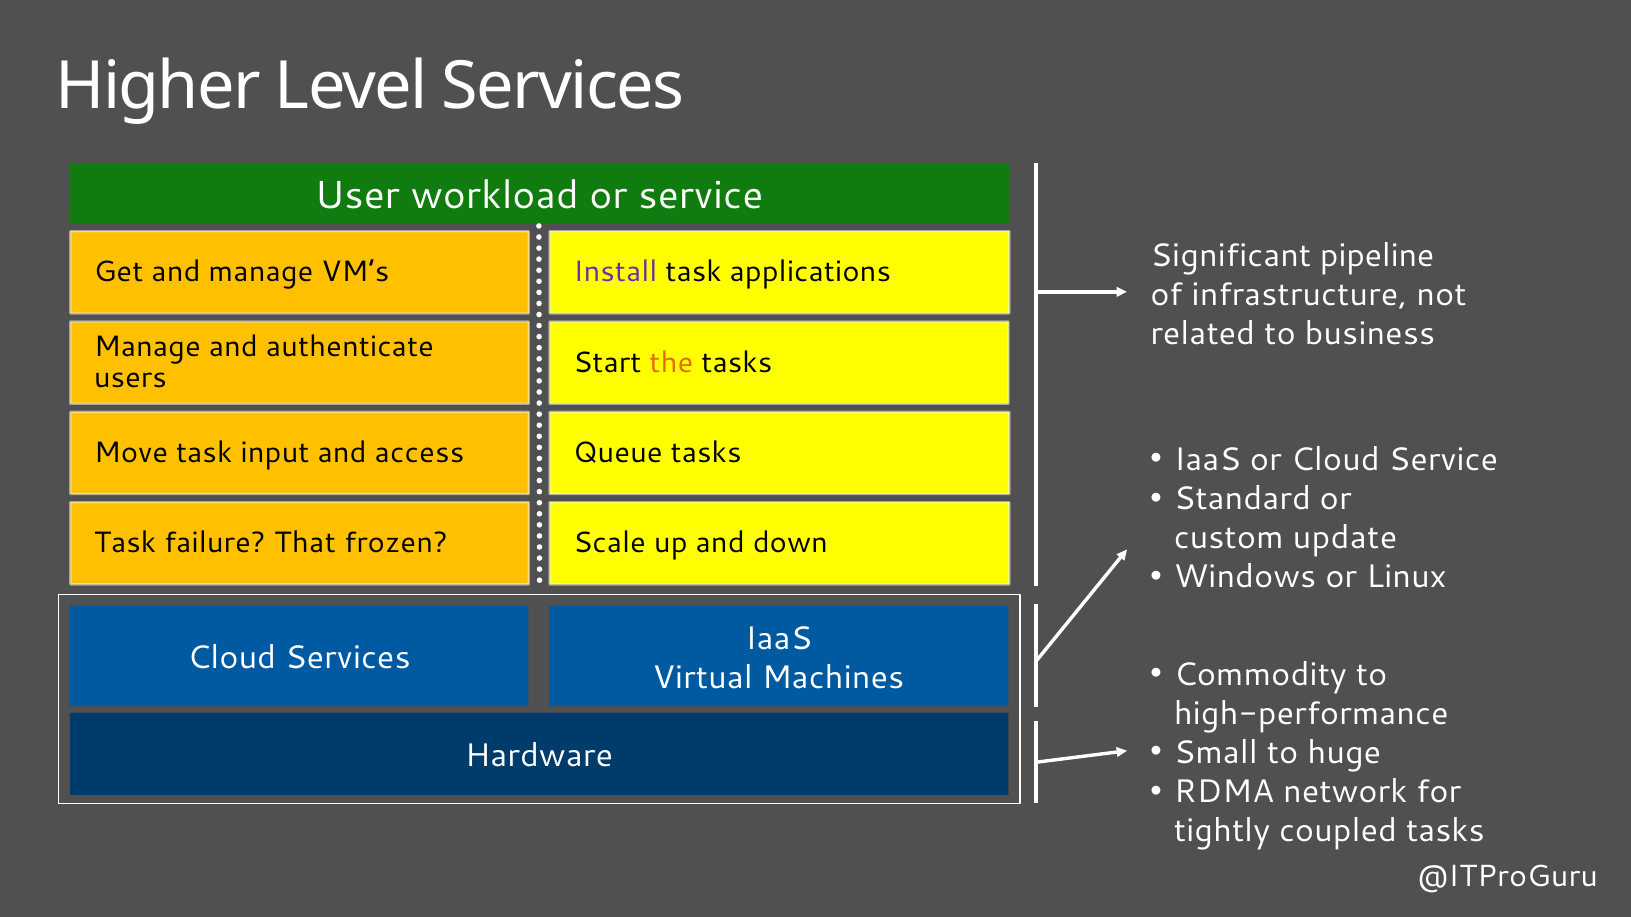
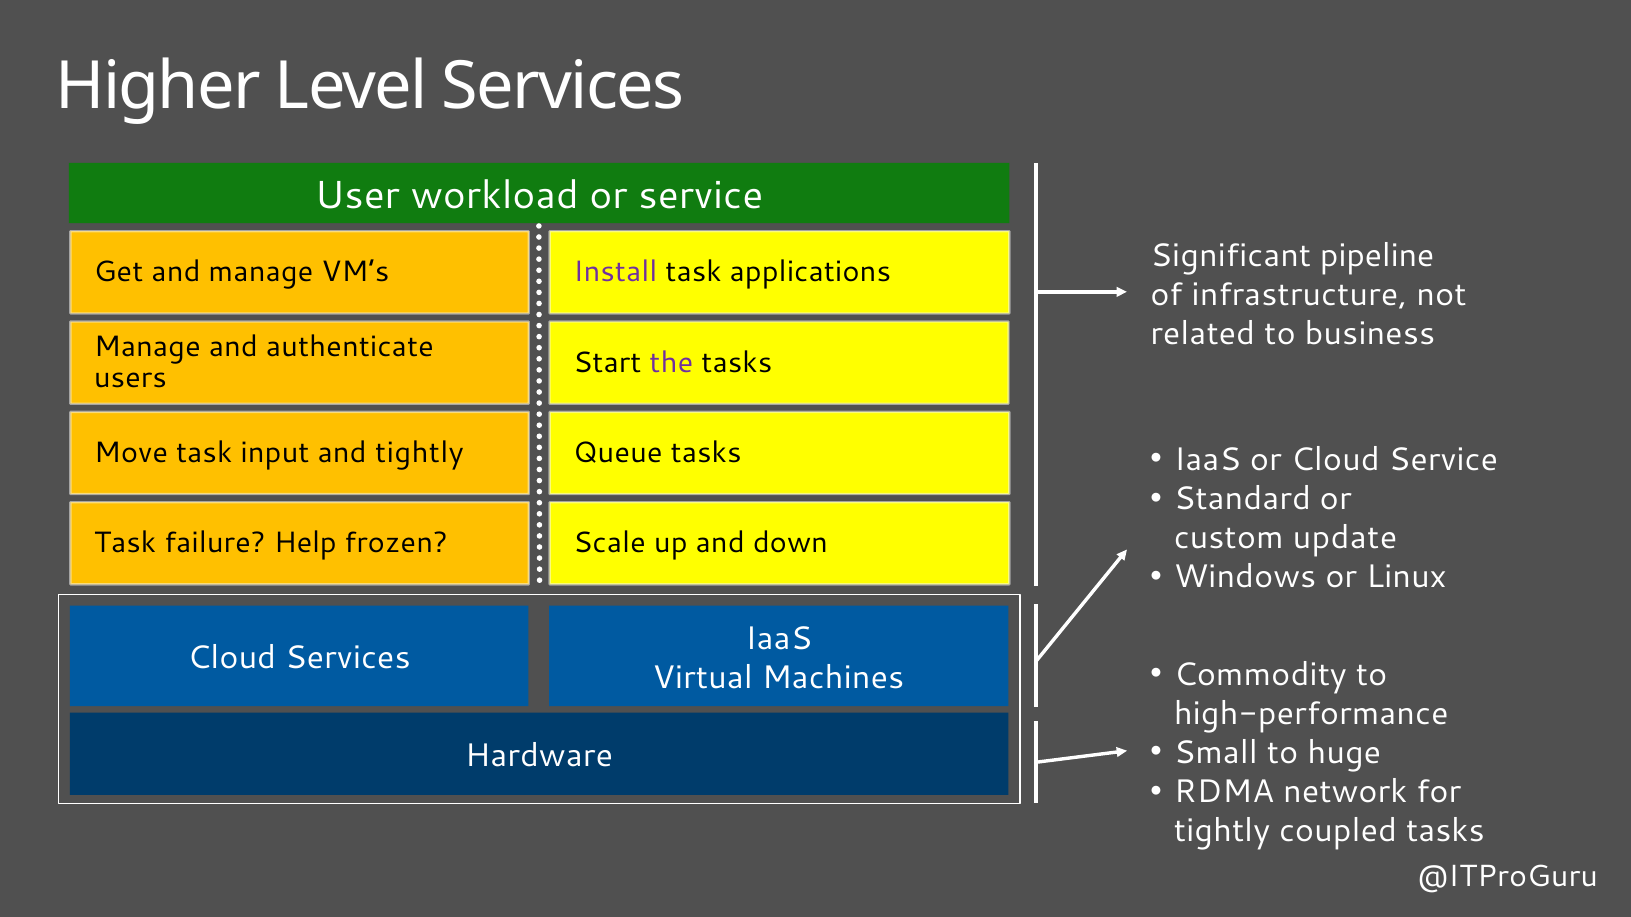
the colour: orange -> purple (671, 363)
and access: access -> tightly (419, 453)
That: That -> Help (305, 543)
